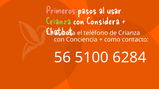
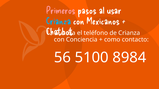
Crianza colour: light green -> light blue (58, 21)
Considera: Considera -> Mexicanos (103, 21)
6284: 6284 -> 8984 (129, 58)
